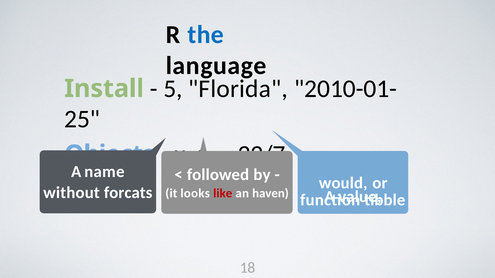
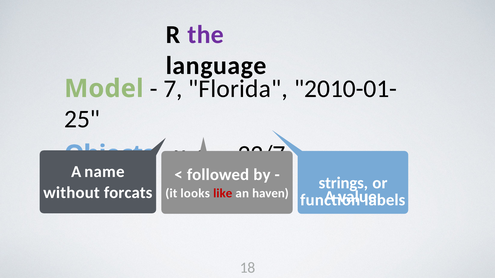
the colour: blue -> purple (206, 35)
Install: Install -> Model (104, 89)
5: 5 -> 7 (173, 89)
would: would -> strings (343, 183)
tibble: tibble -> labels (385, 200)
